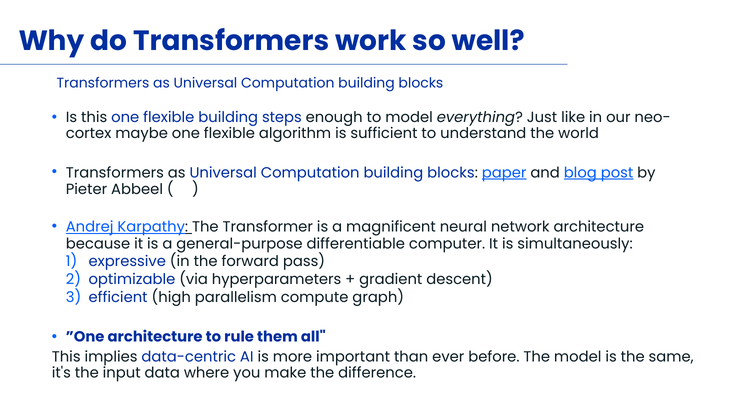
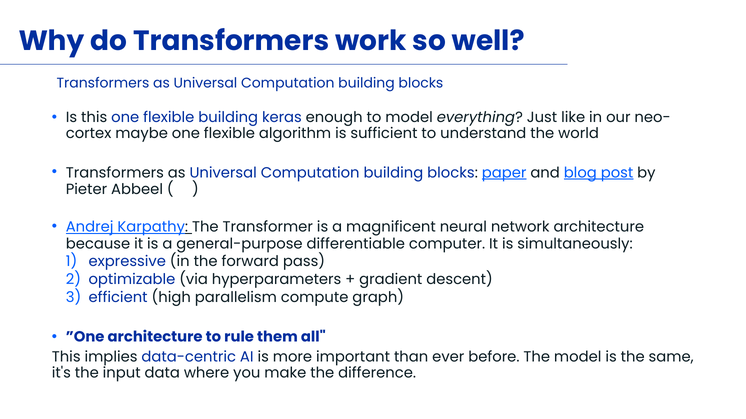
steps: steps -> keras (282, 117)
